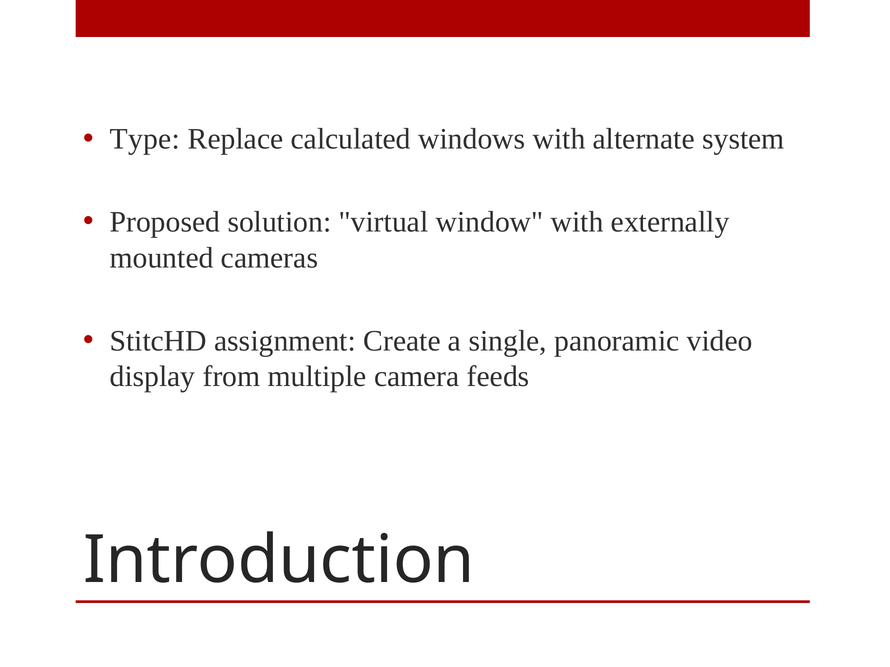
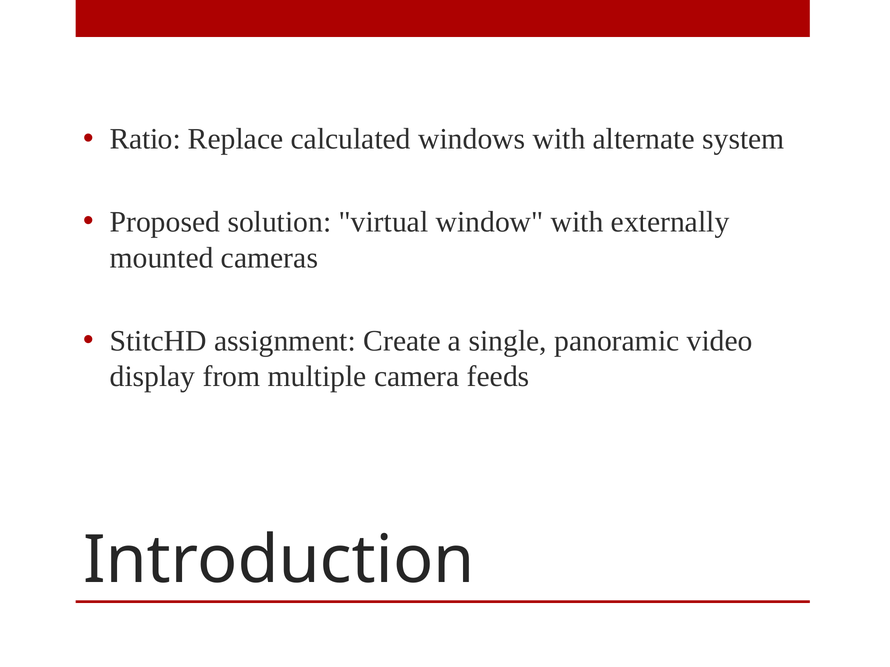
Type: Type -> Ratio (145, 139)
